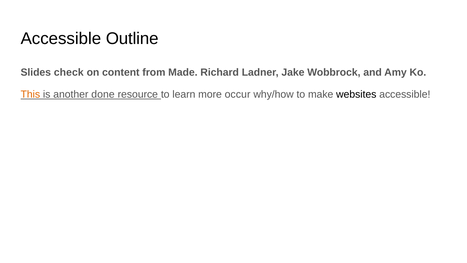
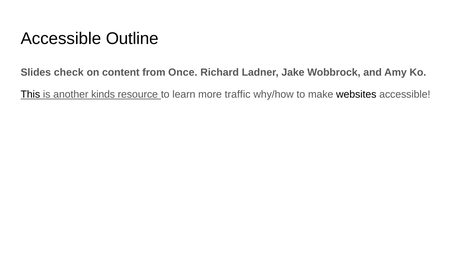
Made: Made -> Once (183, 72)
This colour: orange -> black (30, 94)
done: done -> kinds (103, 94)
occur: occur -> traffic (238, 94)
